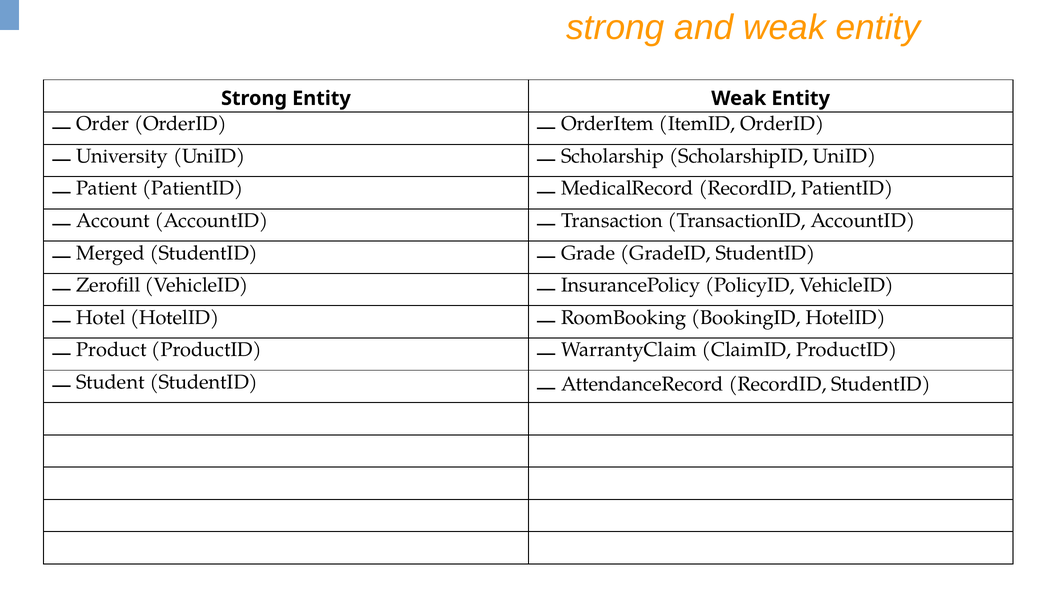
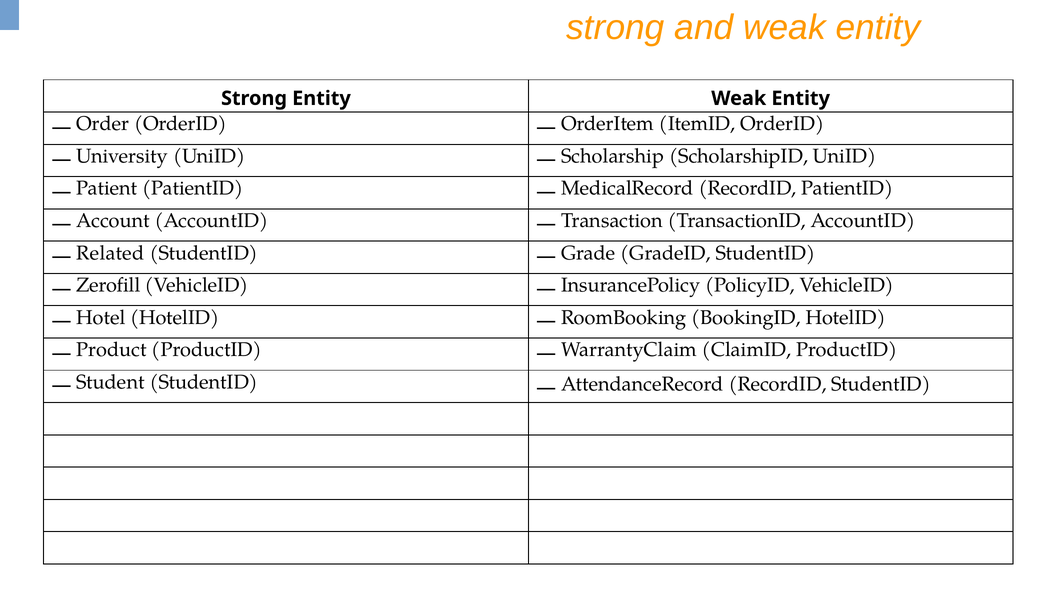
Merged: Merged -> Related (110, 253)
